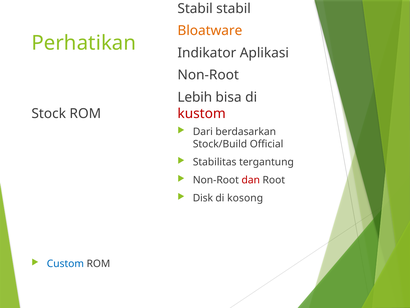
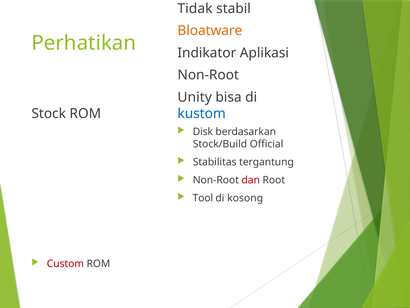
Stabil: Stabil -> Tidak (195, 9)
Lebih: Lebih -> Unity (195, 97)
kustom colour: red -> blue (202, 113)
Dari: Dari -> Disk (203, 132)
Disk: Disk -> Tool (203, 198)
Custom colour: blue -> red (65, 263)
